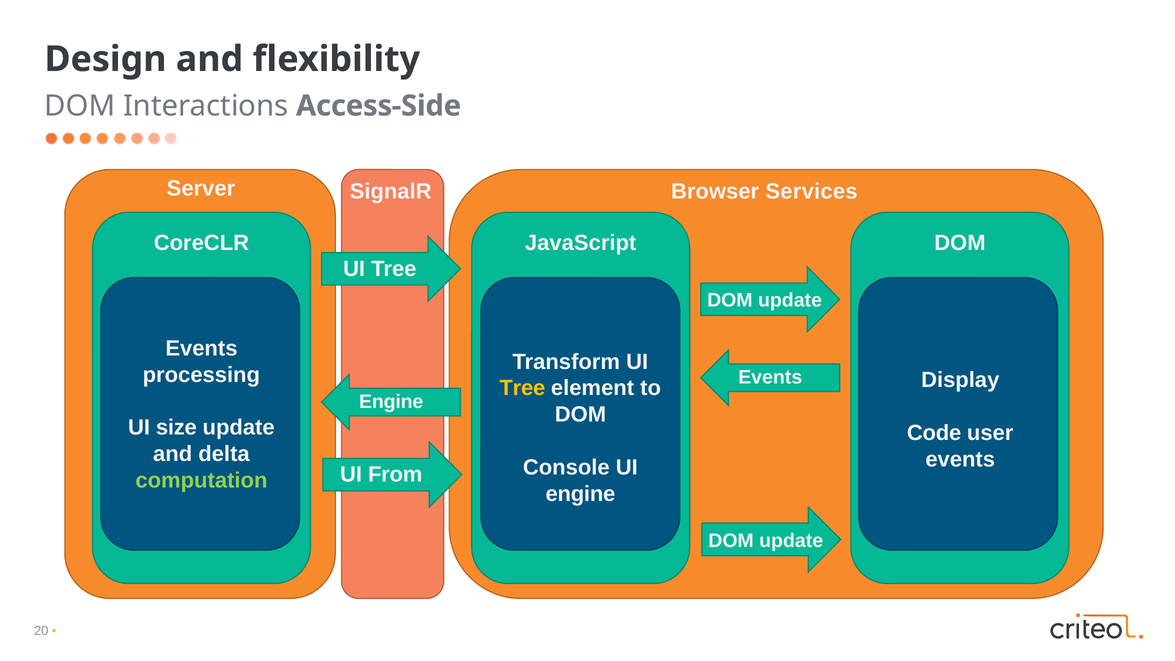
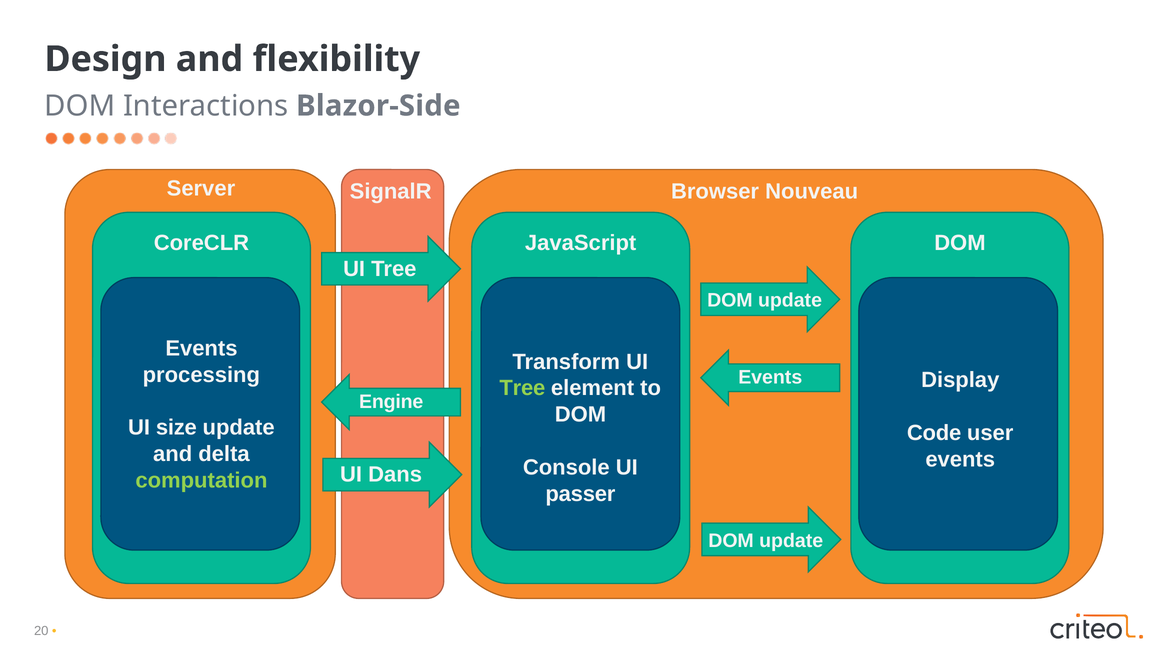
Access-Side: Access-Side -> Blazor-Side (378, 106)
Services: Services -> Nouveau (812, 191)
Tree colour: yellow -> light green (522, 388)
From: From -> Dans (395, 475)
engine: engine -> passer (580, 494)
